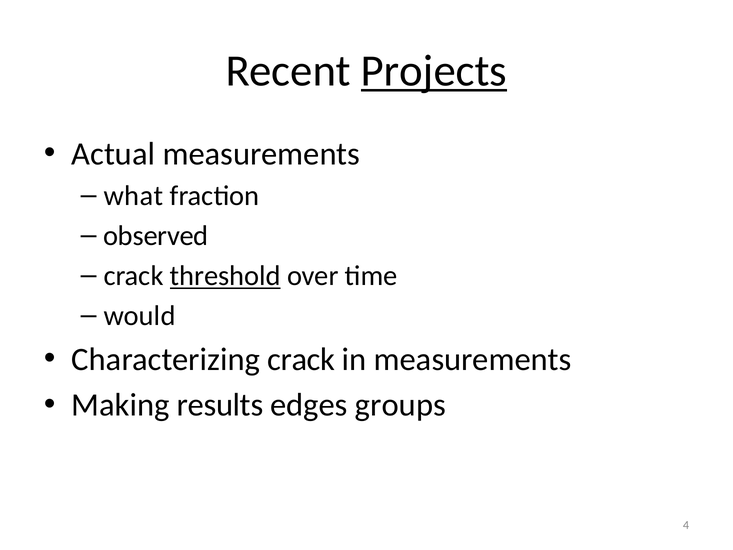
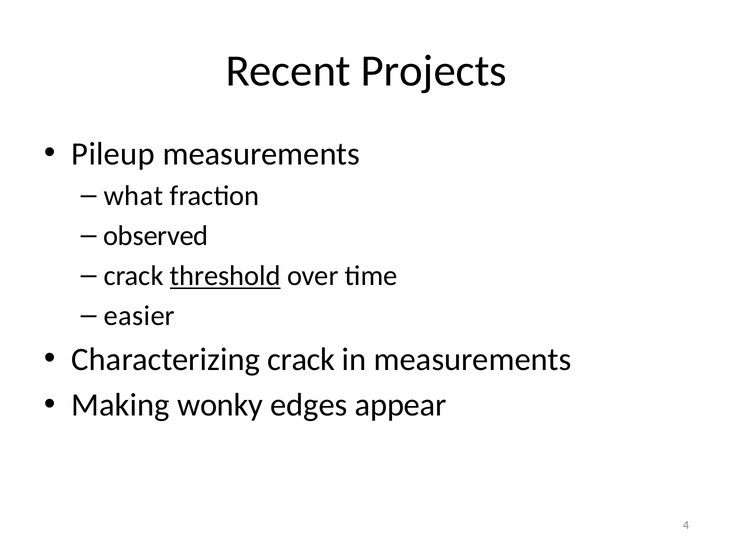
Projects underline: present -> none (434, 71)
Actual: Actual -> Pileup (113, 154)
would: would -> easier (139, 316)
results: results -> wonky (220, 405)
groups: groups -> appear (401, 405)
